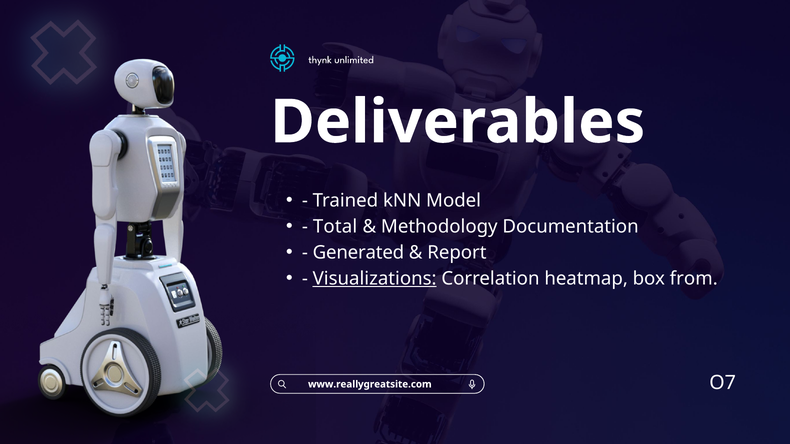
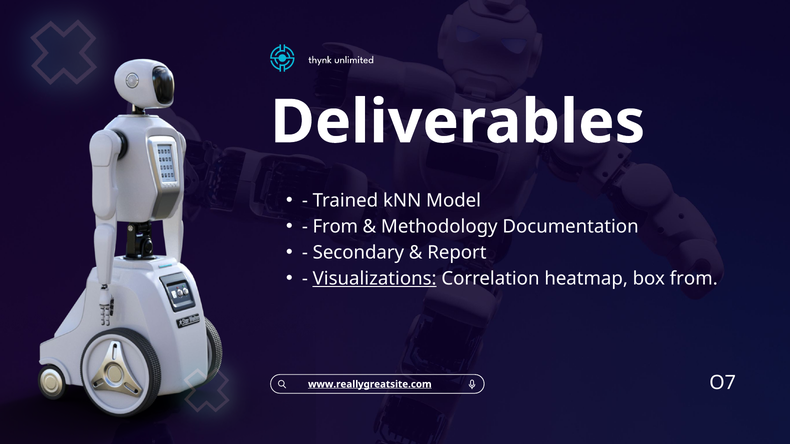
Total: Total -> From (335, 227)
Generated: Generated -> Secondary (358, 253)
www.reallygreatsite.com underline: none -> present (370, 385)
